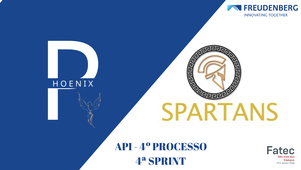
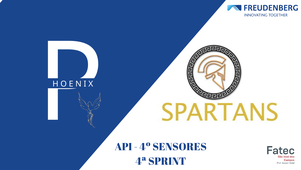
PROCESSO: PROCESSO -> SENSORES (180, 146)
